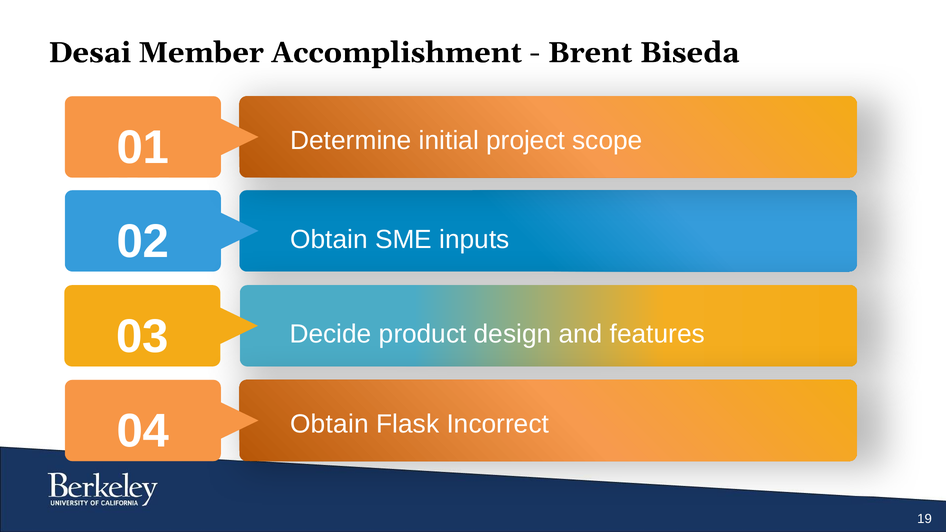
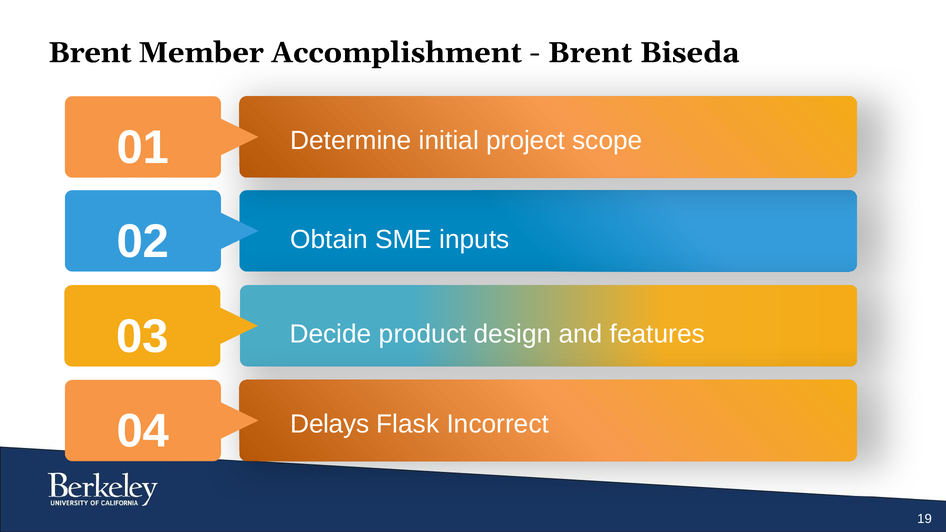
Desai: Desai -> Brent (90, 53)
Obtain: Obtain -> Delays (330, 424)
